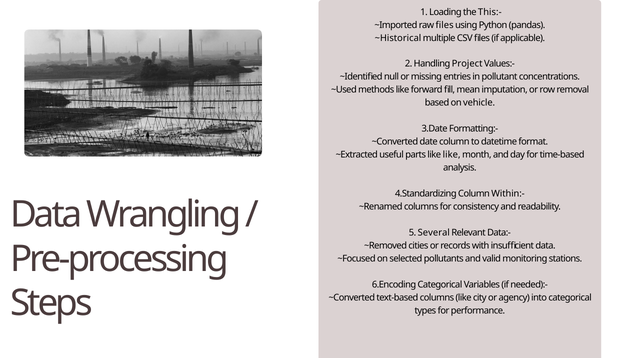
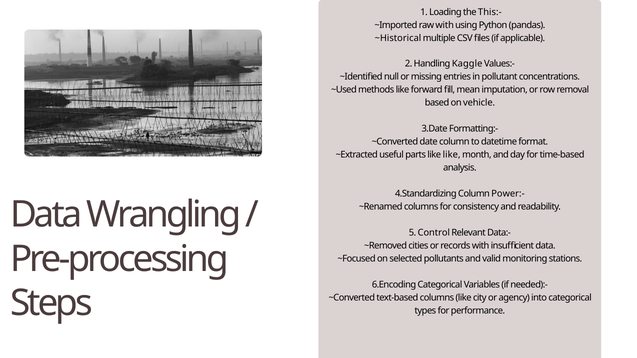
raw files: files -> with (445, 25)
Project: Project -> Kaggle (467, 64)
Within:-: Within:- -> Power:- (508, 194)
Several: Several -> Control (434, 233)
